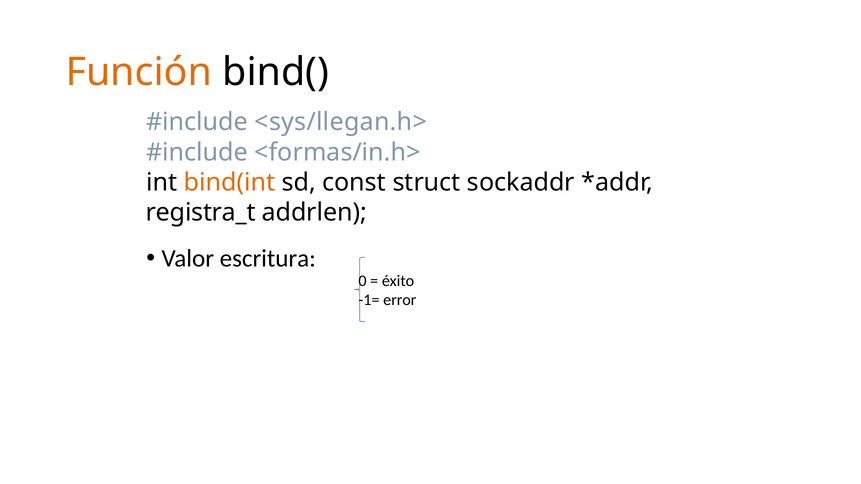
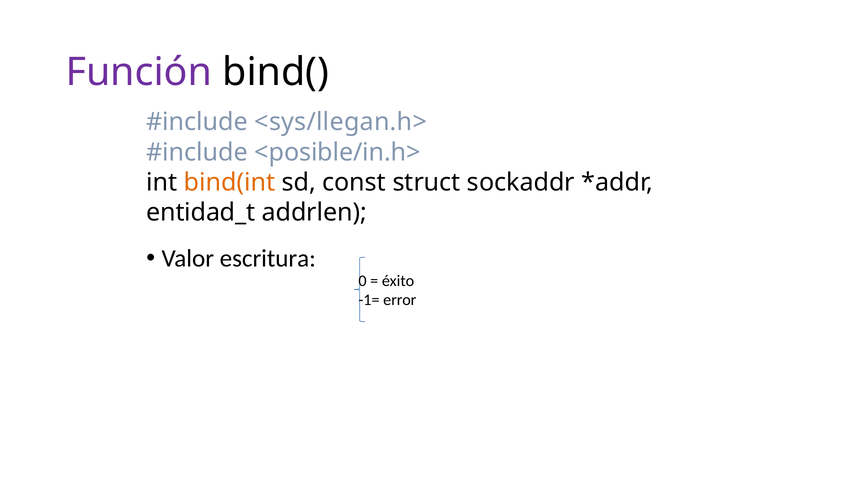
Función colour: orange -> purple (139, 72)
<formas/in.h>: <formas/in.h> -> <posible/in.h> (338, 152)
registra_t: registra_t -> entidad_t (201, 213)
